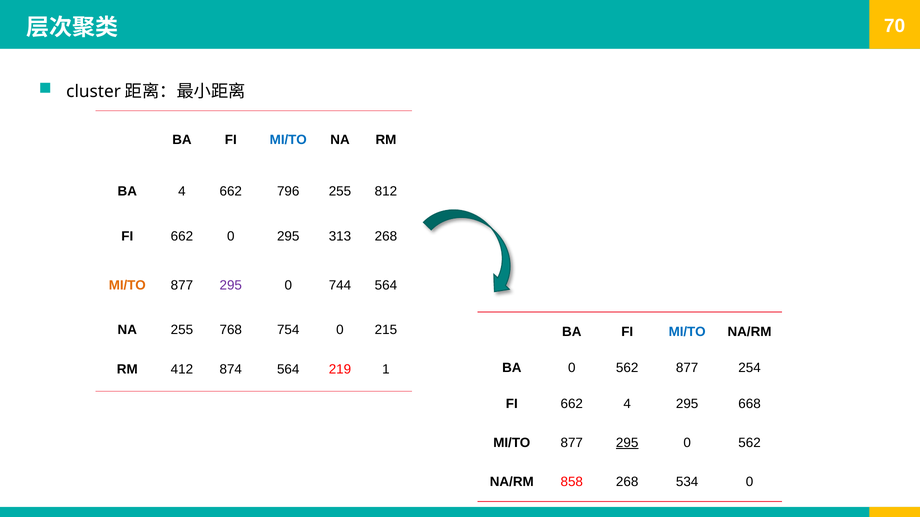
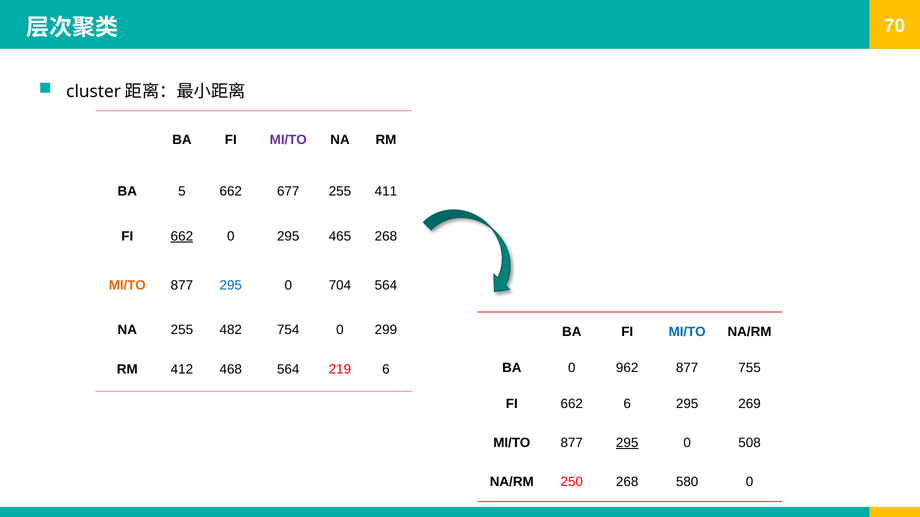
MI/TO colour: blue -> purple (288, 140)
BA 4: 4 -> 5 (182, 192)
796: 796 -> 677 (288, 192)
812: 812 -> 411 (386, 192)
662 underline: none -> present (182, 237)
313: 313 -> 465 (340, 237)
295 colour: purple -> blue (231, 285)
744: 744 -> 704 (340, 285)
768: 768 -> 482 (231, 330)
215: 215 -> 299 (386, 330)
BA 0 562: 562 -> 962 (627, 368)
254: 254 -> 755 (750, 368)
874: 874 -> 468 (231, 370)
219 1: 1 -> 6 (386, 370)
662 4: 4 -> 6 (627, 404)
668: 668 -> 269 (750, 404)
562: 562 -> 508 (750, 443)
858: 858 -> 250 (572, 482)
534: 534 -> 580 (687, 482)
